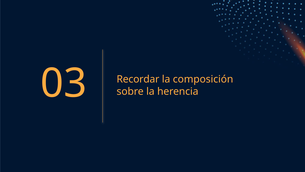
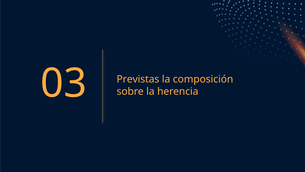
Recordar: Recordar -> Previstas (138, 79)
